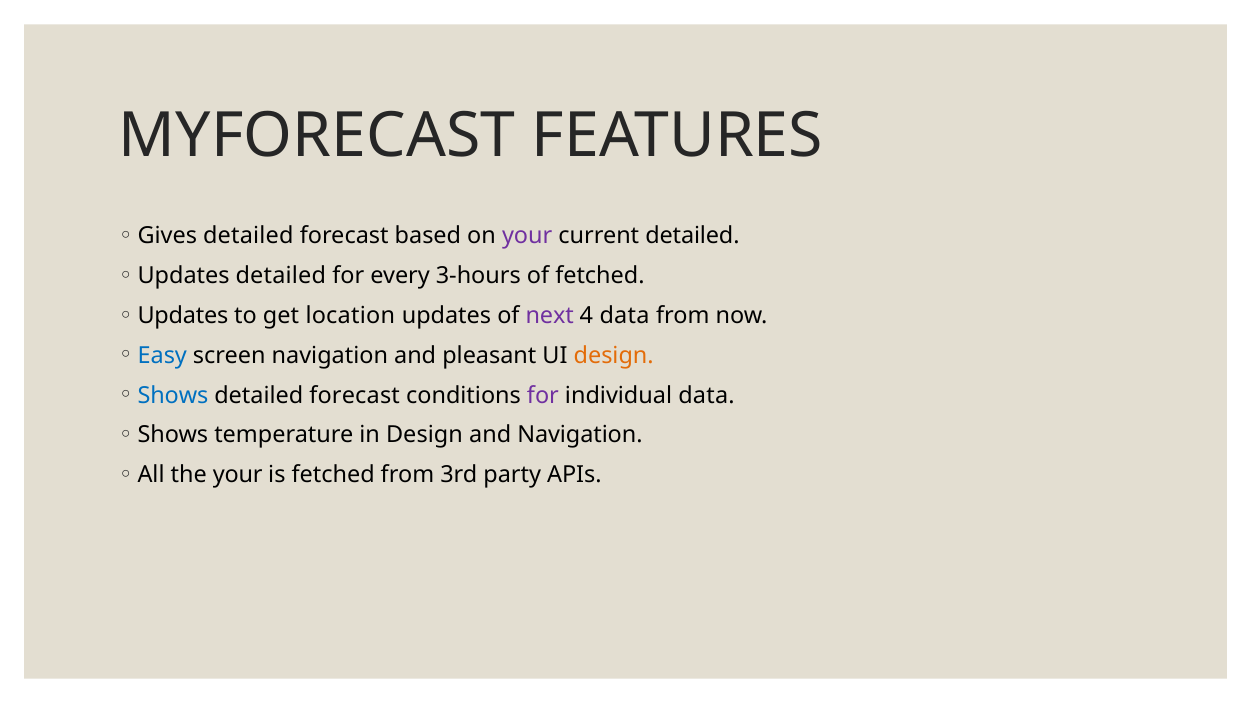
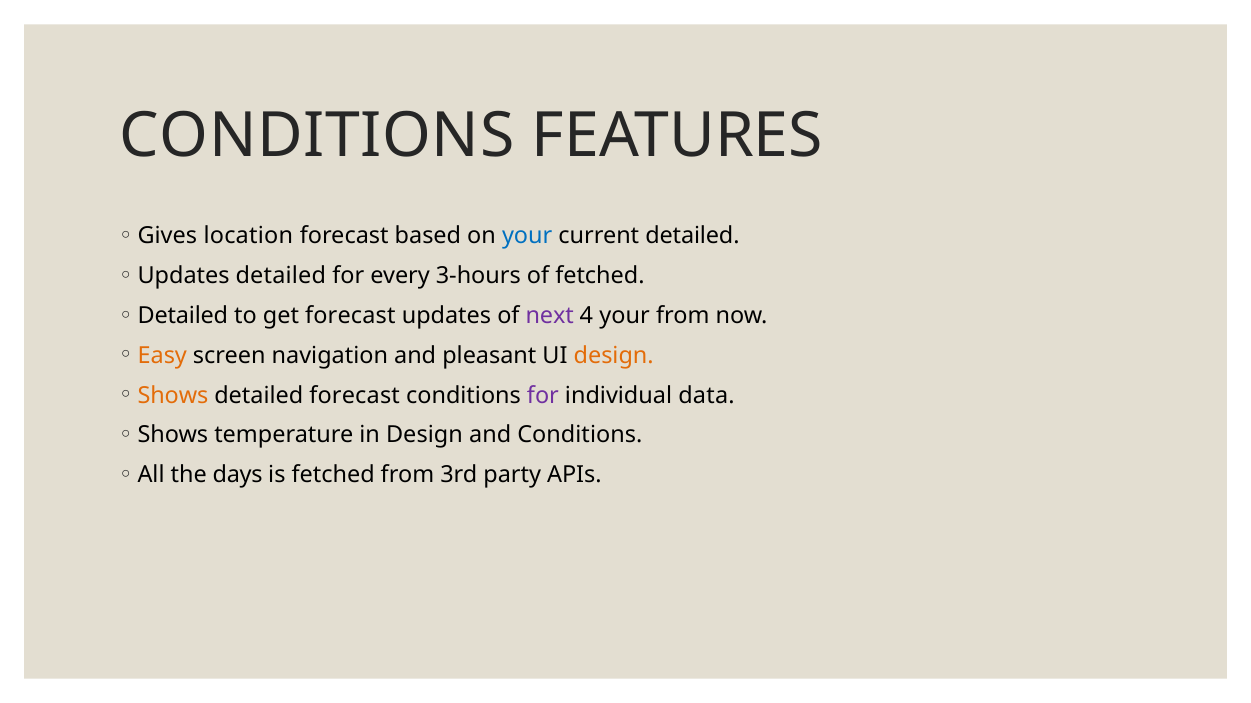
MYFORECAST: MYFORECAST -> CONDITIONS (317, 136)
Gives detailed: detailed -> location (248, 236)
your colour: purple -> blue (527, 236)
Updates: Updates -> Detailed (183, 316)
get location: location -> forecast (350, 316)
4 data: data -> your (625, 316)
Easy colour: blue -> orange (162, 356)
Shows colour: blue -> orange (173, 396)
and Navigation: Navigation -> Conditions (580, 436)
the your: your -> days (238, 476)
